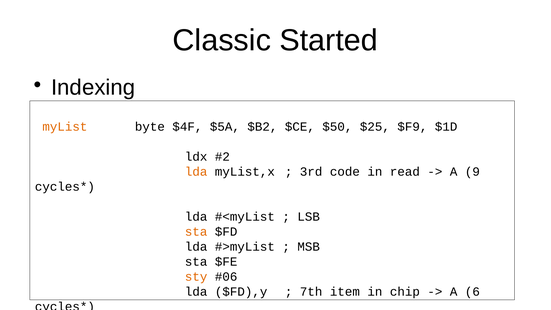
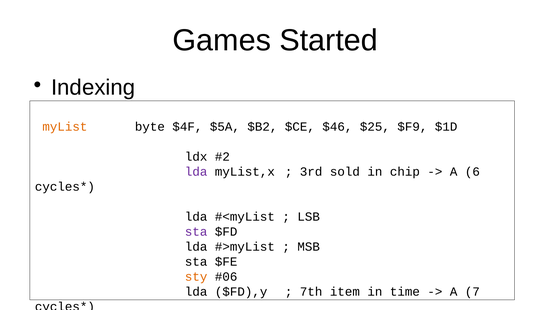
Classic: Classic -> Games (222, 40)
$50: $50 -> $46 (337, 127)
lda colour: orange -> purple (196, 172)
code: code -> sold (345, 172)
read: read -> chip (405, 172)
9: 9 -> 6 (472, 172)
sta colour: orange -> purple (196, 232)
chip: chip -> time (405, 292)
6: 6 -> 7 (472, 292)
